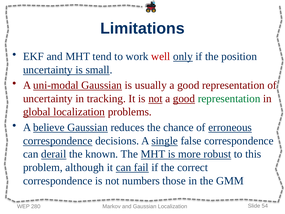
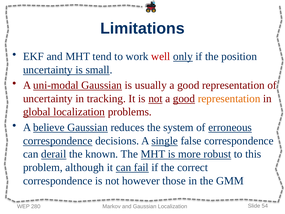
representation colour: green -> orange (229, 98)
chance: chance -> system (178, 127)
numbers: numbers -> however (141, 181)
